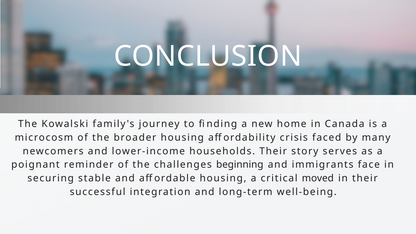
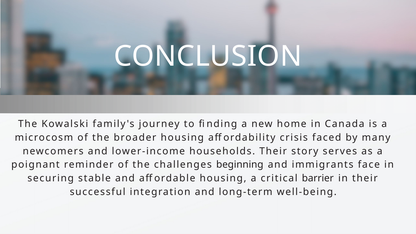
moved: moved -> barrier (318, 178)
